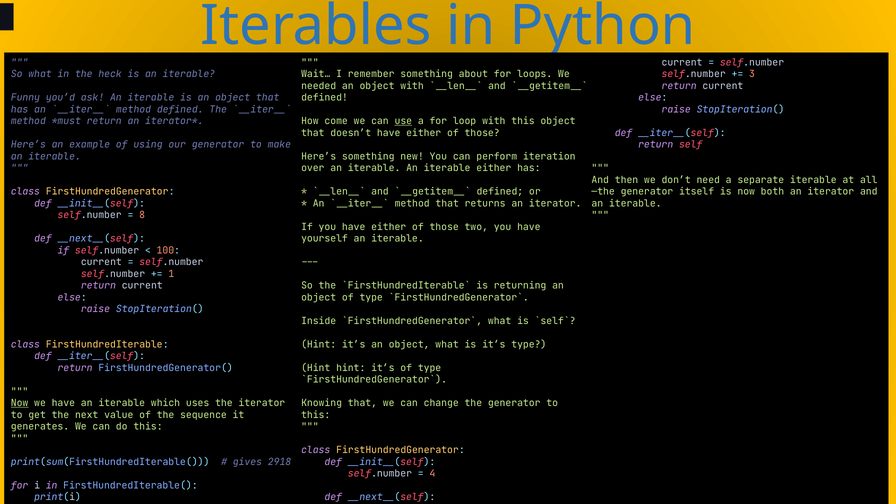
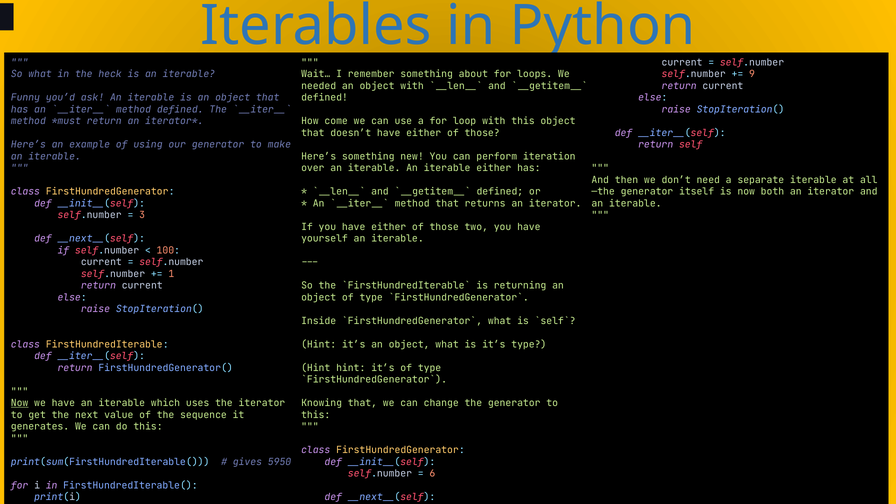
3: 3 -> 9 (752, 74)
use underline: present -> none (403, 121)
8: 8 -> 3 (142, 215)
2918: 2918 -> 5950 (280, 462)
4: 4 -> 6 (432, 474)
